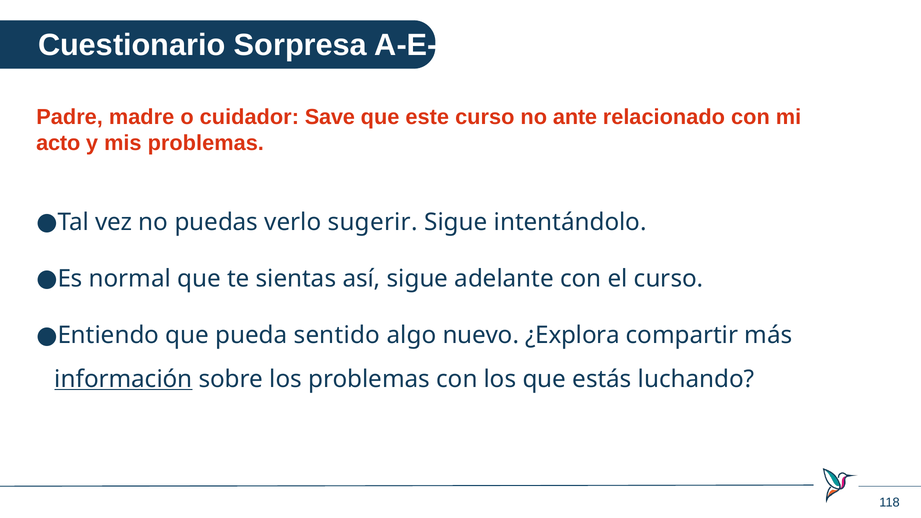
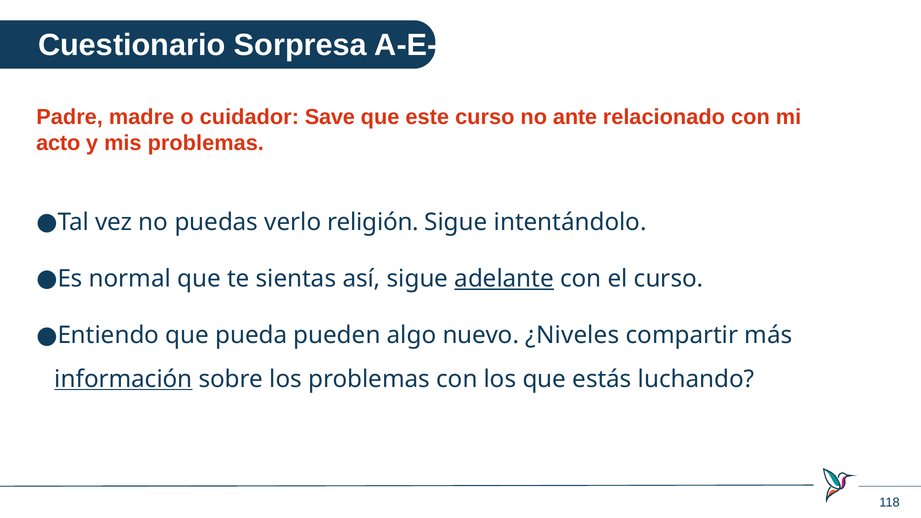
sugerir: sugerir -> religión (373, 222)
adelante underline: none -> present (504, 279)
sentido: sentido -> pueden (337, 335)
¿Explora: ¿Explora -> ¿Niveles (572, 335)
